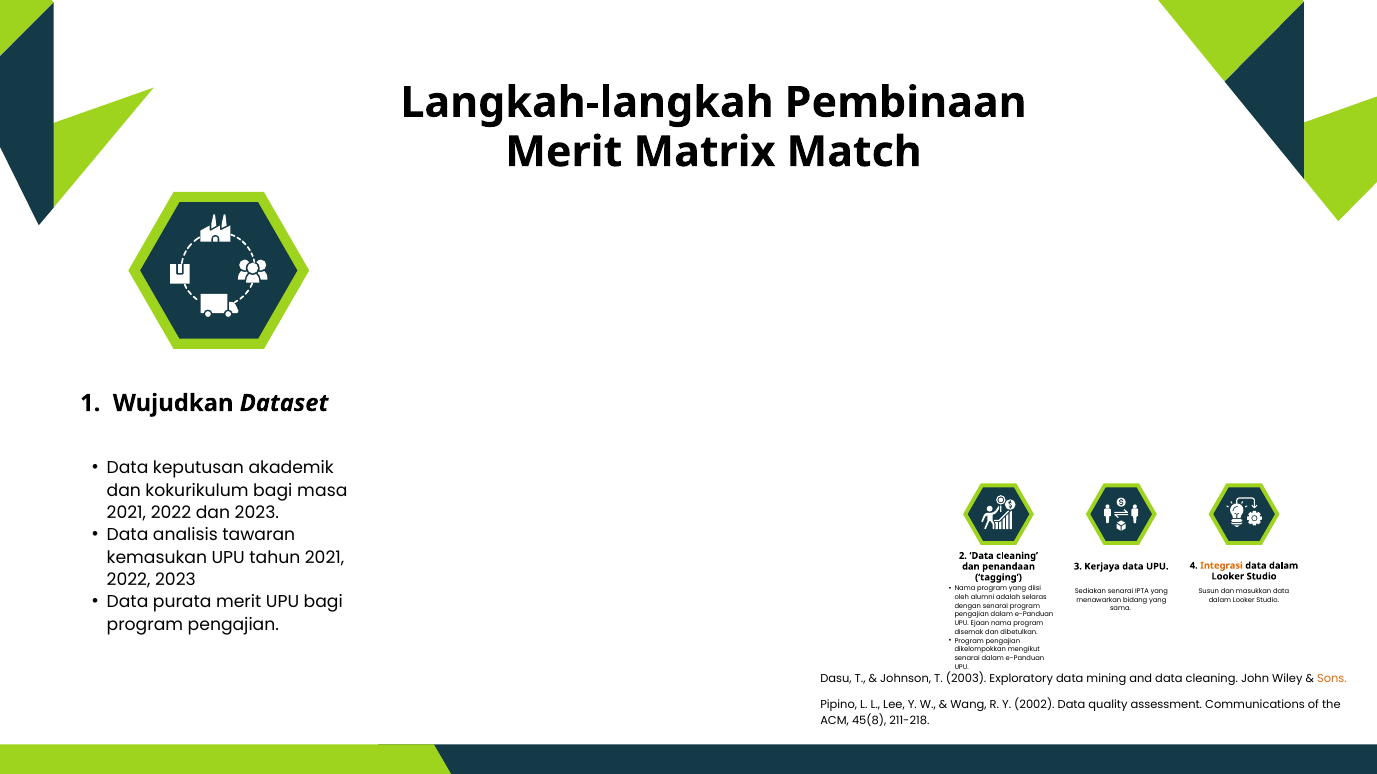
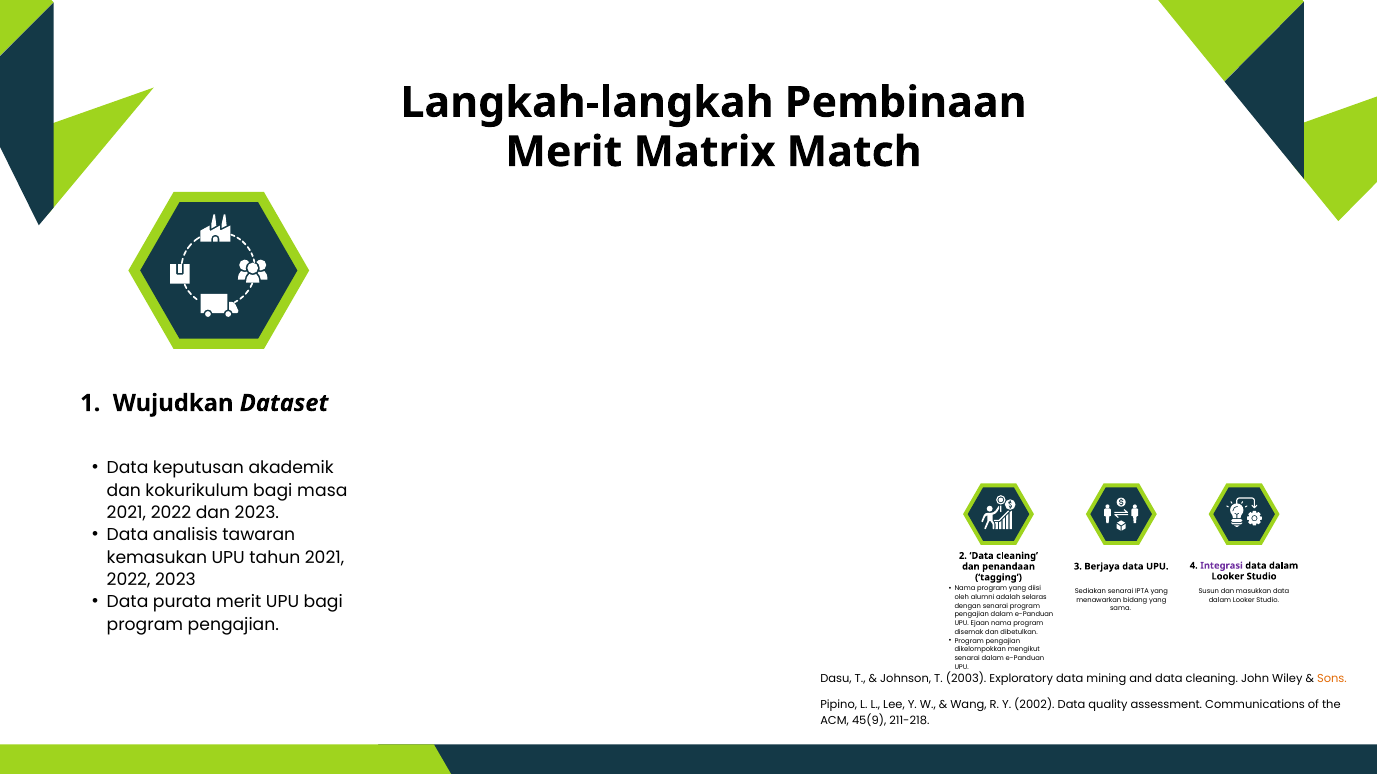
Kerjaya: Kerjaya -> Berjaya (1102, 567)
Integrasi colour: orange -> purple (1222, 566)
45(8: 45(8 -> 45(9 (869, 721)
